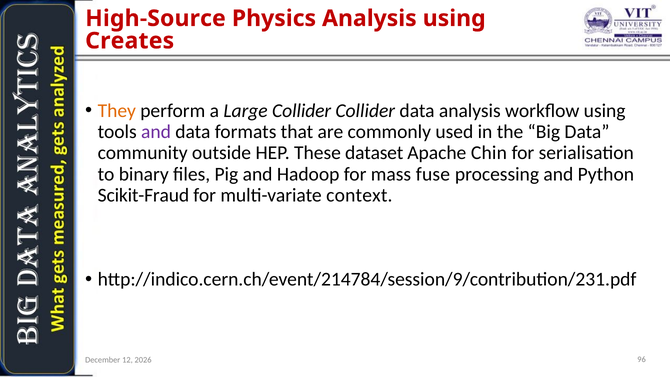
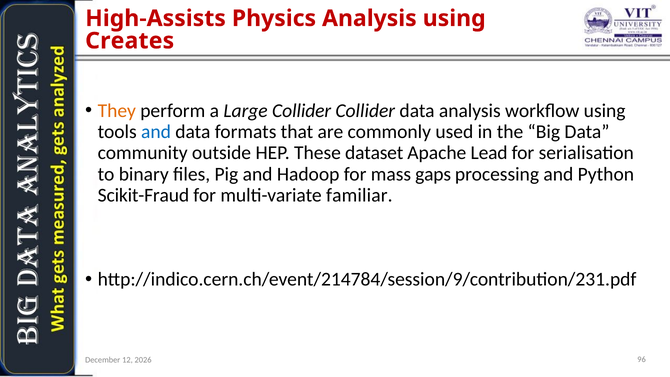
High-Source: High-Source -> High-Assists (156, 18)
and colour: purple -> blue (156, 132)
Chin: Chin -> Lead (489, 153)
fuse: fuse -> gaps (433, 174)
context: context -> familiar (359, 195)
